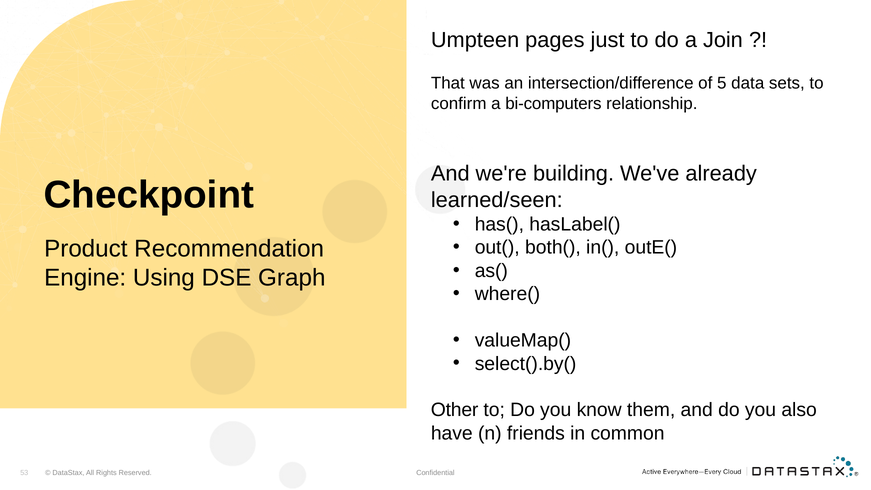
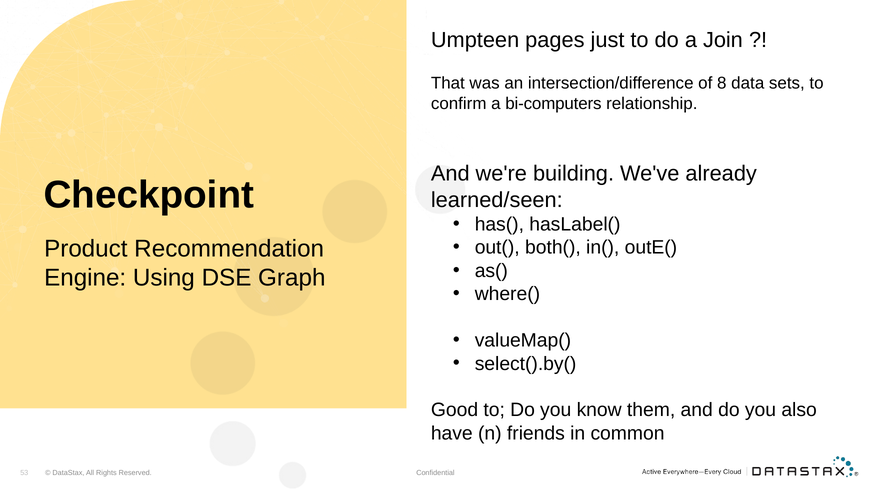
5: 5 -> 8 (722, 83)
Other: Other -> Good (455, 410)
